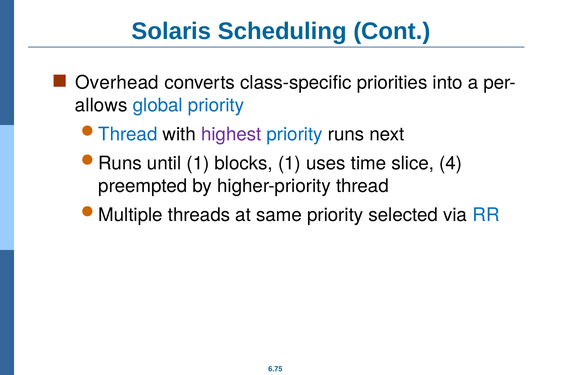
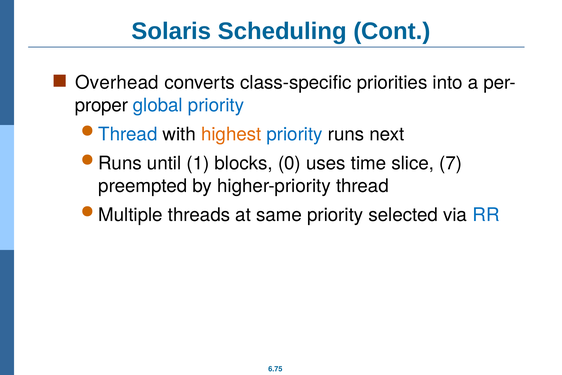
allows: allows -> proper (101, 105)
highest colour: purple -> orange (231, 134)
blocks 1: 1 -> 0 (289, 163)
4: 4 -> 7 (451, 163)
